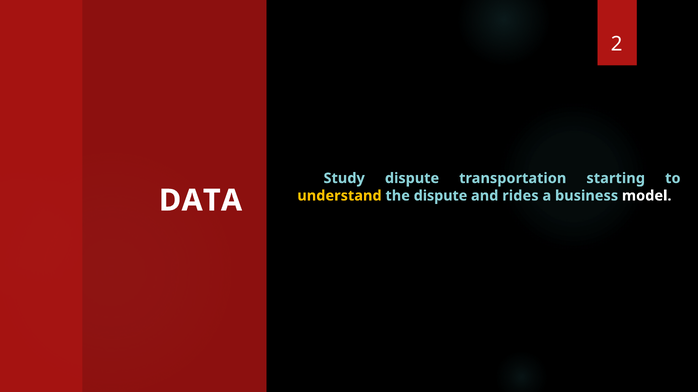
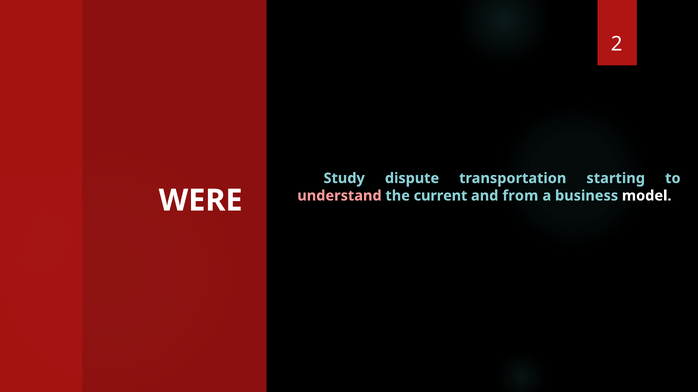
understand colour: yellow -> pink (339, 196)
the dispute: dispute -> current (441, 196)
rides: rides -> from (520, 196)
DATA: DATA -> WERE (201, 201)
